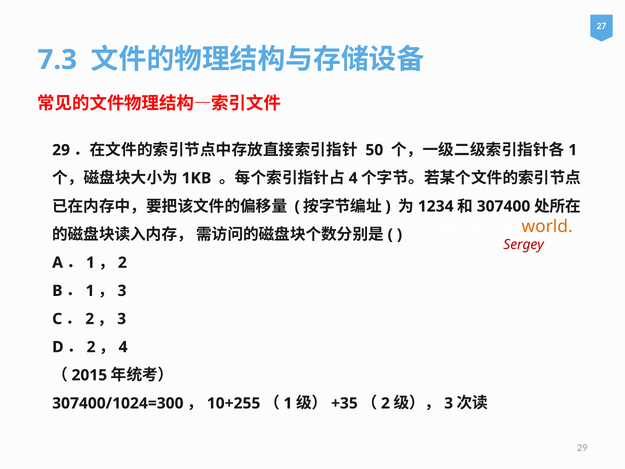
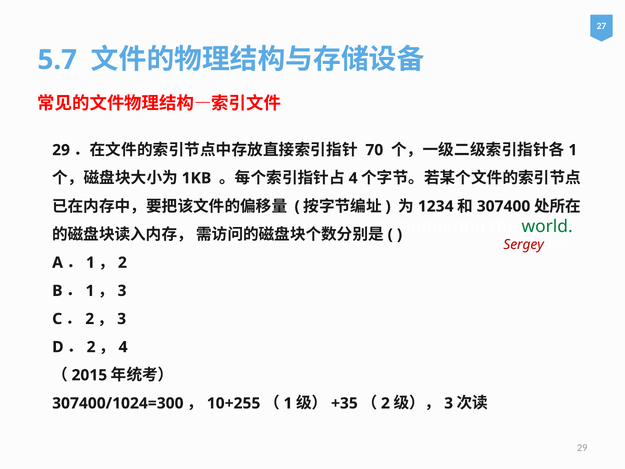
7.3: 7.3 -> 5.7 (57, 60)
50: 50 -> 70 (374, 150)
world colour: orange -> green (547, 226)
